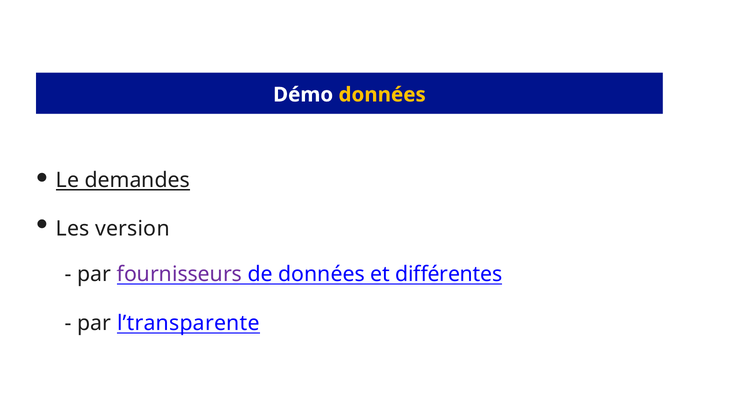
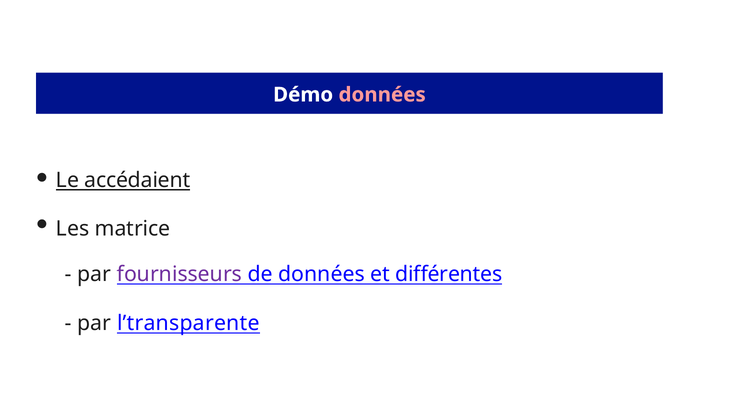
données colour: yellow -> pink (382, 95)
demandes: demandes -> accédaient (137, 180)
version: version -> matrice (133, 229)
